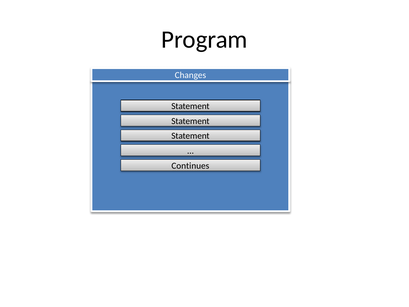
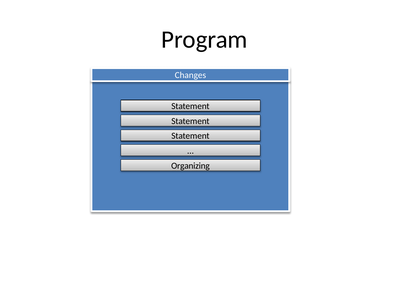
Continues: Continues -> Organizing (190, 166)
